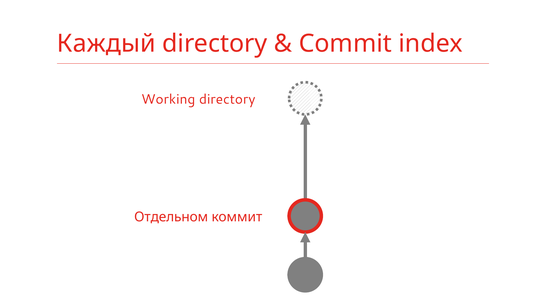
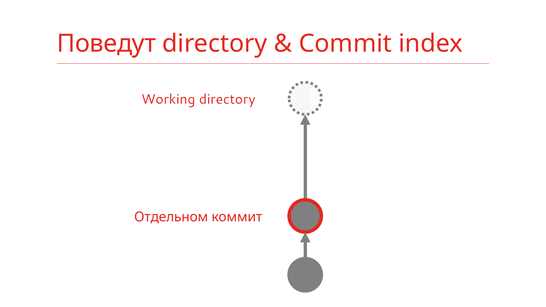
Каждый: Каждый -> Поведут (107, 44)
